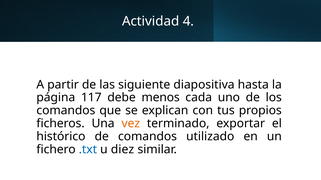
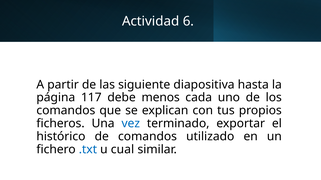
4: 4 -> 6 (188, 21)
vez colour: orange -> blue (131, 124)
diez: diez -> cual (122, 150)
